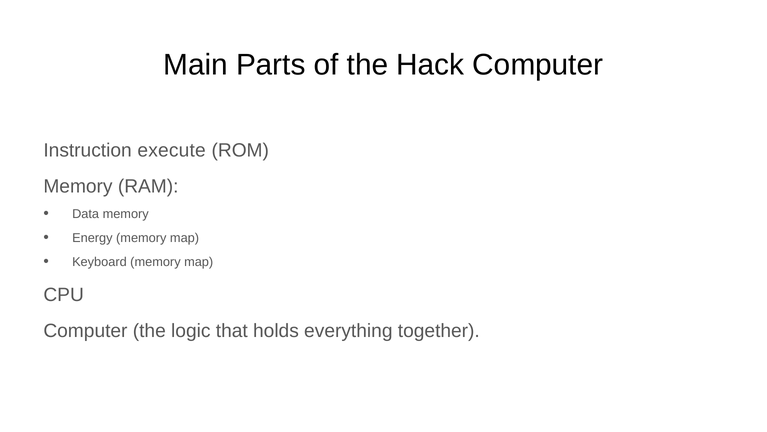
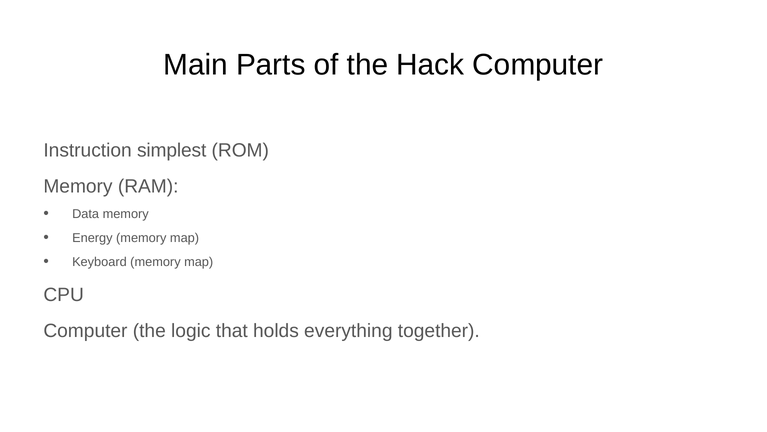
execute: execute -> simplest (172, 150)
